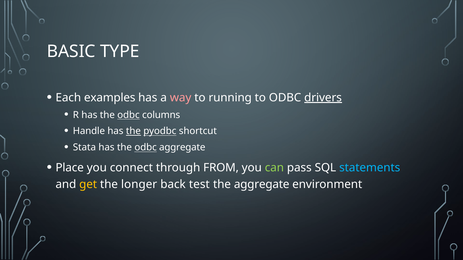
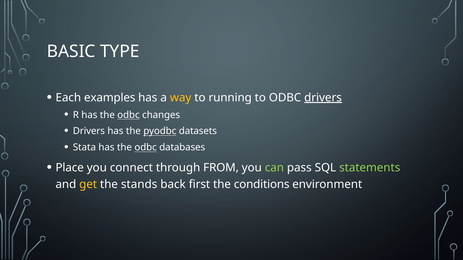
way colour: pink -> yellow (181, 98)
columns: columns -> changes (161, 115)
Handle: Handle -> Drivers (89, 131)
the underline: present -> none (133, 131)
shortcut: shortcut -> datasets (198, 131)
odbc aggregate: aggregate -> databases (182, 148)
statements colour: light blue -> light green (370, 168)
longer: longer -> stands (139, 185)
test: test -> first (199, 185)
the aggregate: aggregate -> conditions (262, 185)
